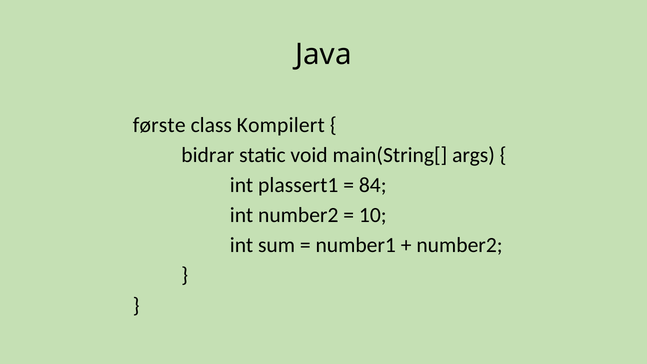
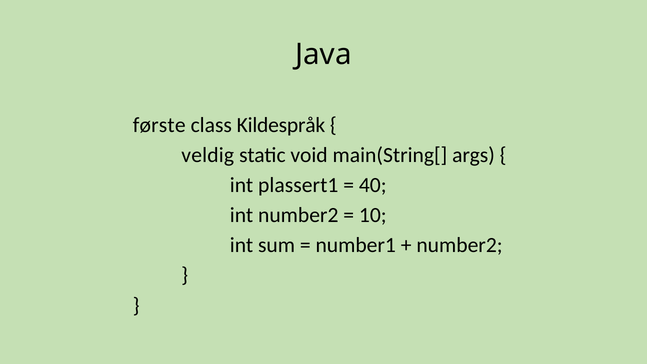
Kompilert: Kompilert -> Kildespråk (281, 125)
bidrar: bidrar -> veldig (208, 155)
84: 84 -> 40 (373, 185)
